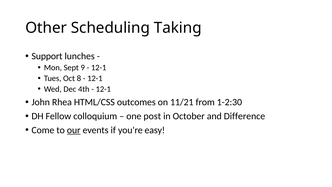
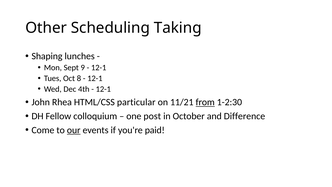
Support: Support -> Shaping (47, 56)
outcomes: outcomes -> particular (136, 102)
from underline: none -> present (205, 102)
easy: easy -> paid (155, 130)
